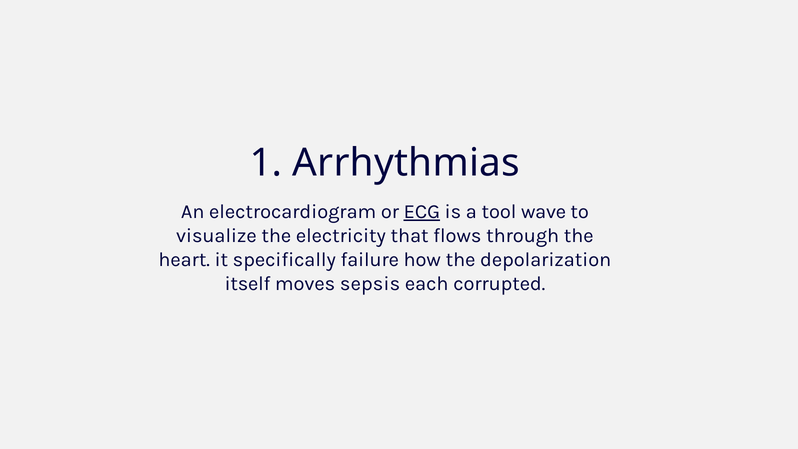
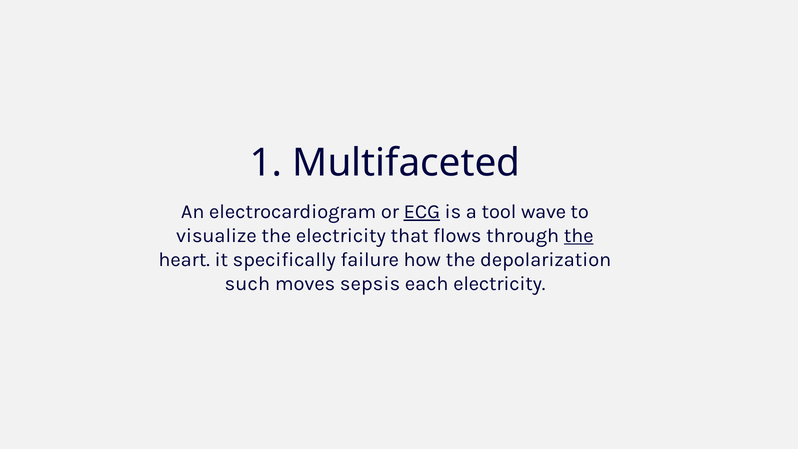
Arrhythmias: Arrhythmias -> Multifaceted (406, 163)
the underline: none -> present (579, 235)
itself: itself -> such (247, 283)
each corrupted: corrupted -> electricity (499, 283)
